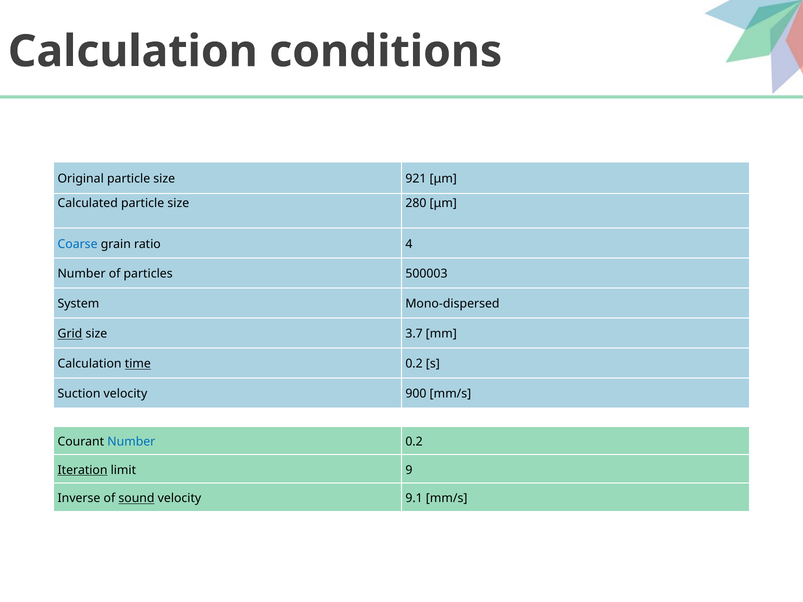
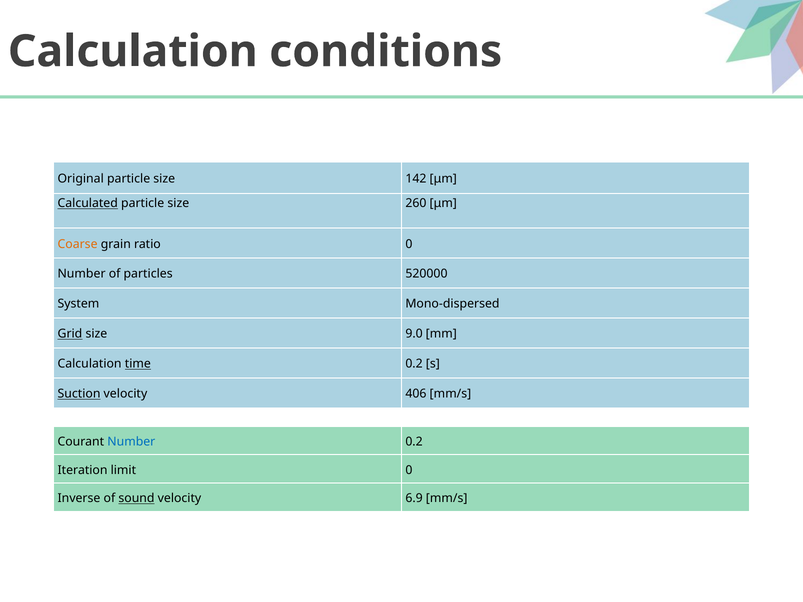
921: 921 -> 142 (416, 179)
Calculated underline: none -> present (88, 204)
280: 280 -> 260 (416, 204)
Coarse colour: blue -> orange (78, 244)
ratio 4: 4 -> 0 (409, 244)
500003: 500003 -> 520000 (426, 274)
3.7: 3.7 -> 9.0 (414, 334)
Suction underline: none -> present (79, 394)
900: 900 -> 406 (416, 394)
Iteration underline: present -> none (83, 470)
limit 9: 9 -> 0 (409, 470)
9.1: 9.1 -> 6.9 (414, 499)
